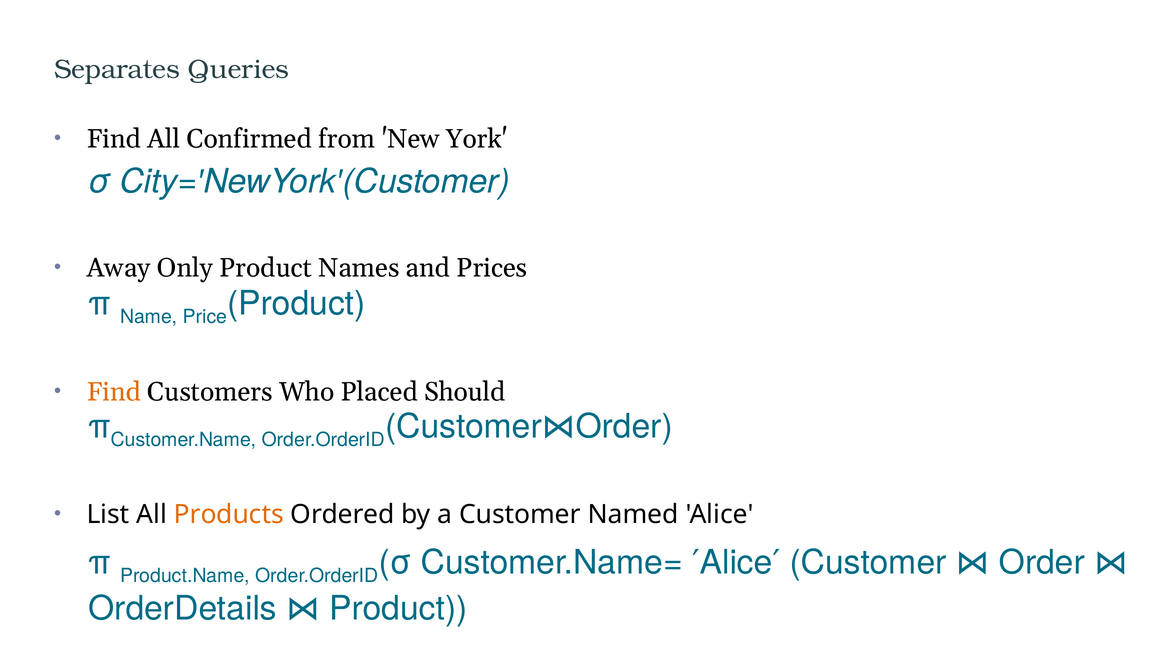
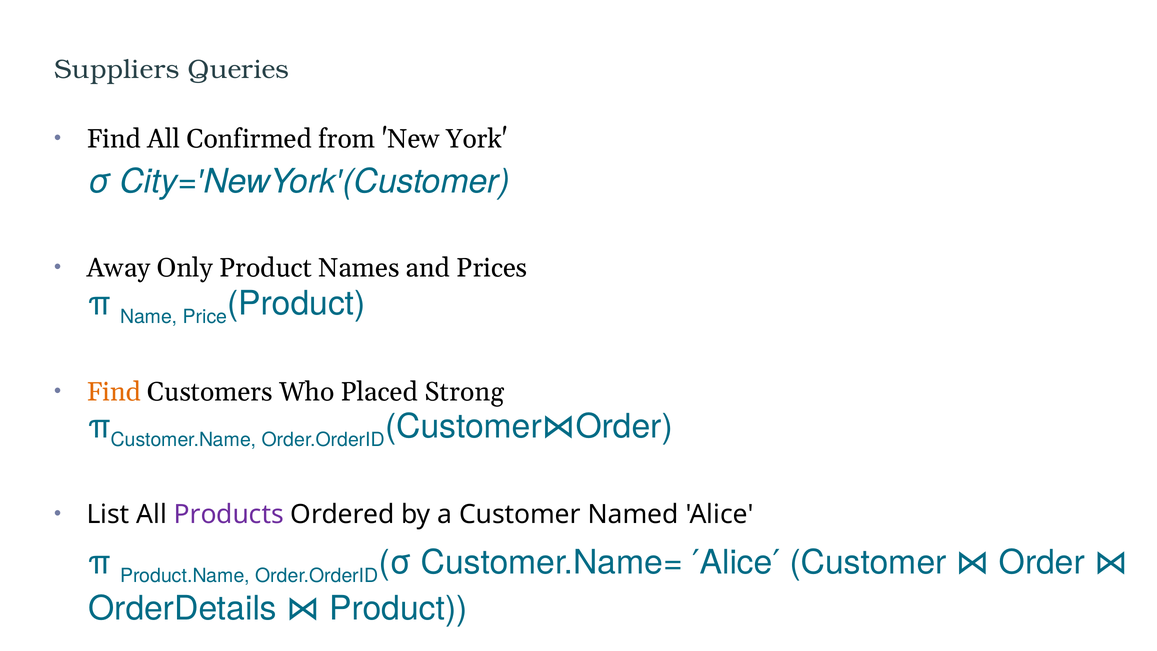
Separates: Separates -> Suppliers (117, 70)
Should: Should -> Strong (464, 392)
Products colour: orange -> purple (229, 514)
